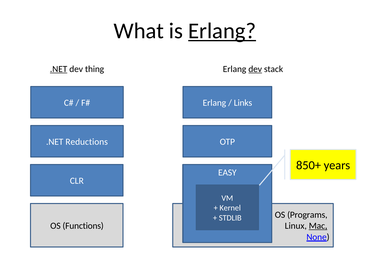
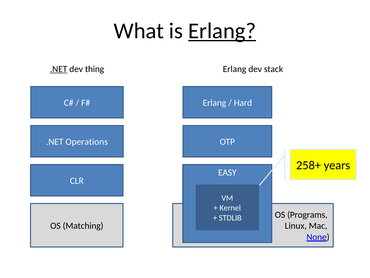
dev underline: present -> none (255, 69)
Links: Links -> Hard (243, 103)
Reductions: Reductions -> Operations (87, 142)
850+: 850+ -> 258+ (309, 165)
Mac underline: present -> none (318, 225)
Functions: Functions -> Matching (83, 226)
